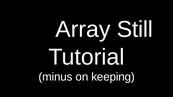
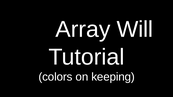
Still: Still -> Will (135, 30)
minus: minus -> colors (55, 77)
